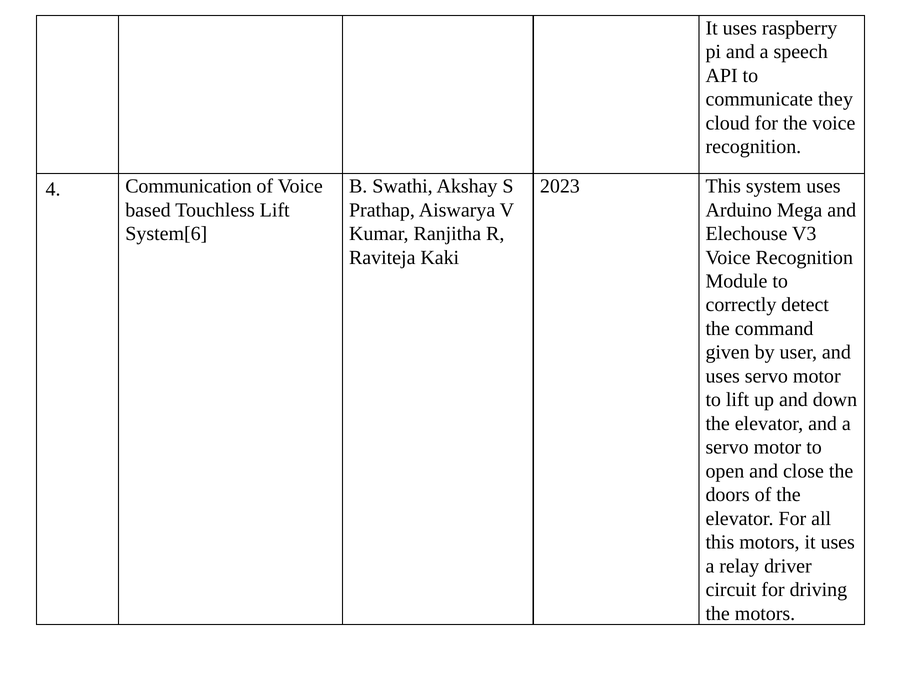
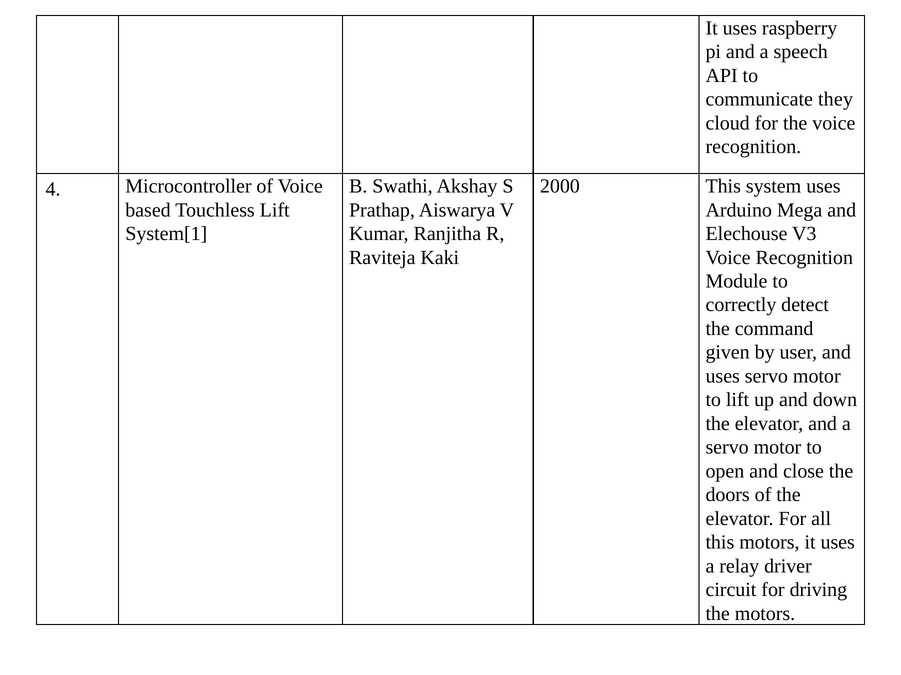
2023: 2023 -> 2000 (560, 186)
Communication: Communication -> Microcontroller (188, 186)
System[6: System[6 -> System[1 (166, 234)
